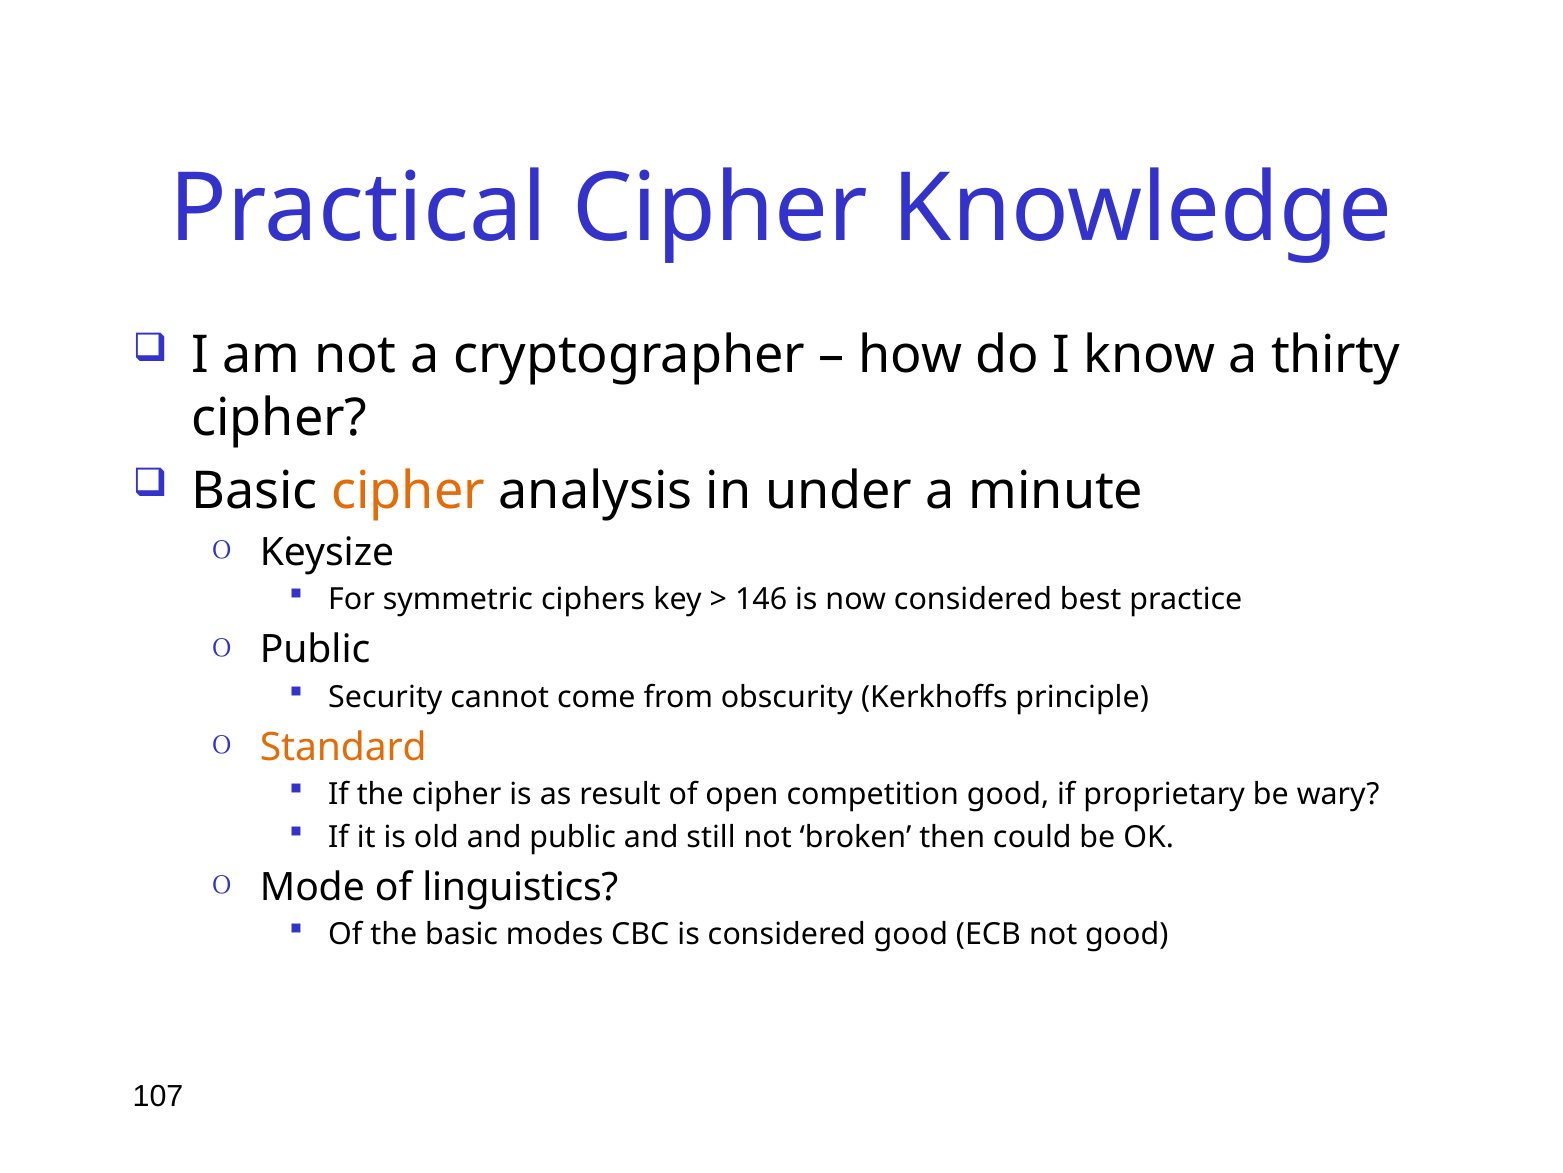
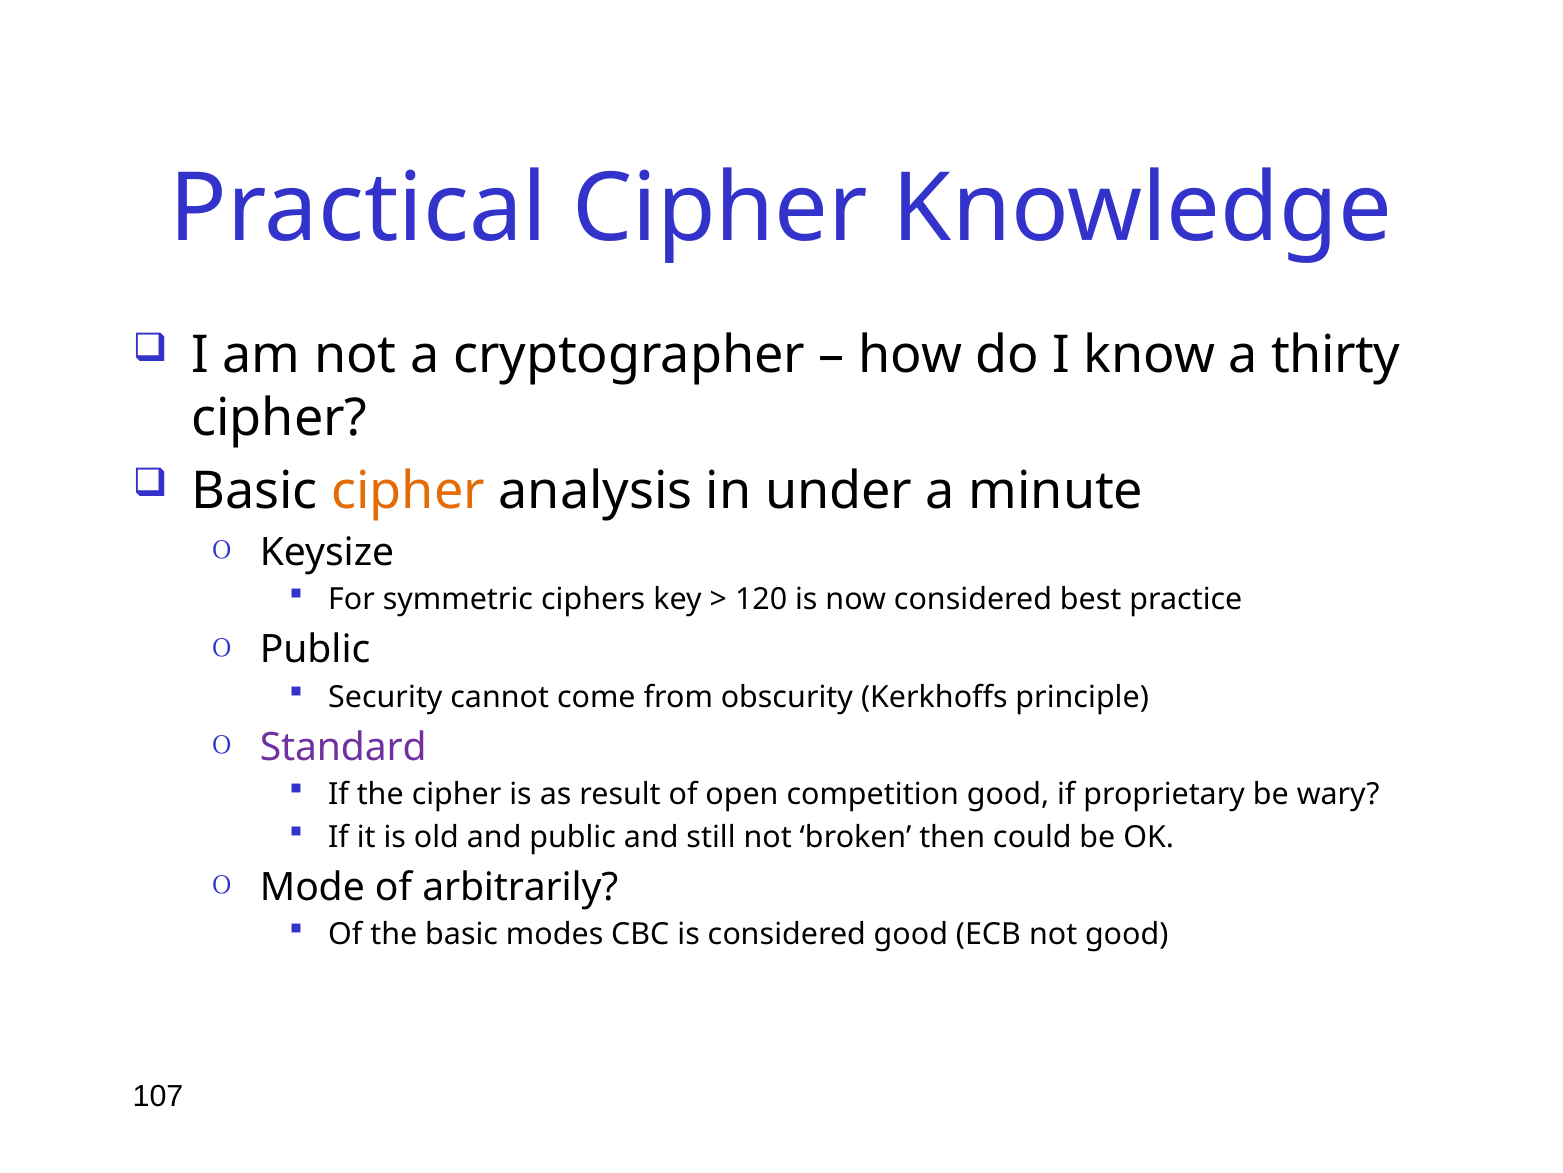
146: 146 -> 120 (761, 600)
Standard colour: orange -> purple (343, 747)
linguistics: linguistics -> arbitrarily (520, 887)
